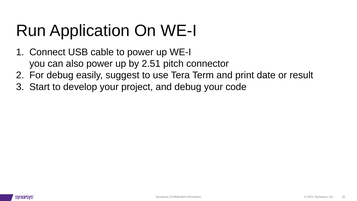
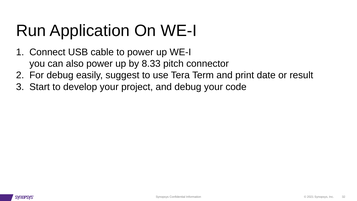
2.51: 2.51 -> 8.33 (151, 64)
